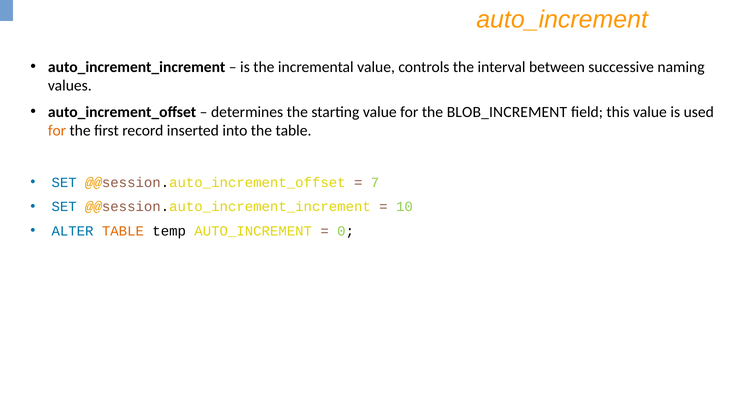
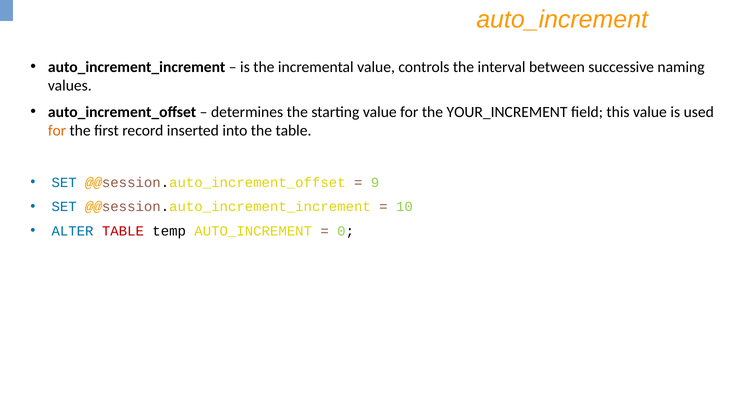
BLOB_INCREMENT: BLOB_INCREMENT -> YOUR_INCREMENT (507, 112)
7: 7 -> 9 (375, 183)
TABLE colour: orange -> red (123, 231)
